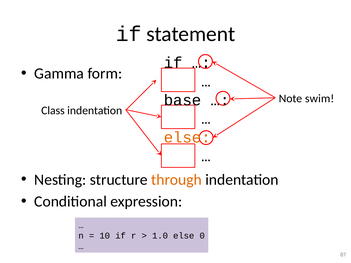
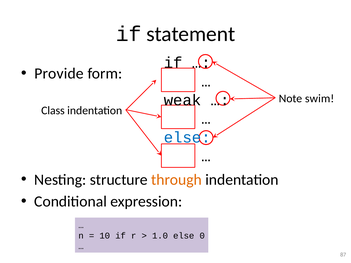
Gamma: Gamma -> Provide (59, 74)
base: base -> weak (183, 100)
else colour: orange -> blue (187, 138)
